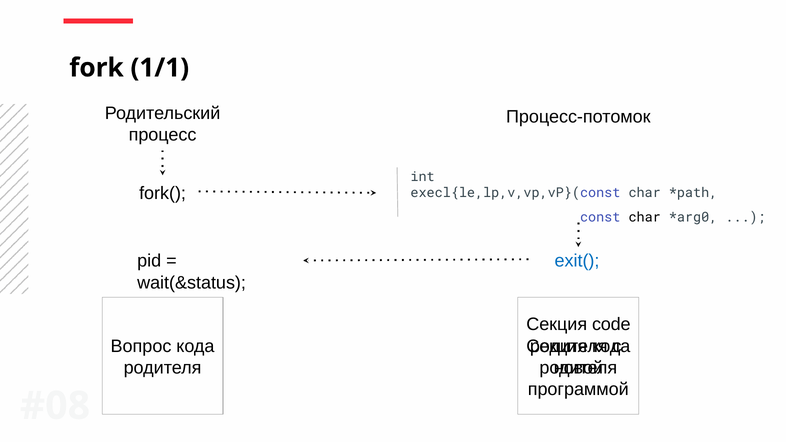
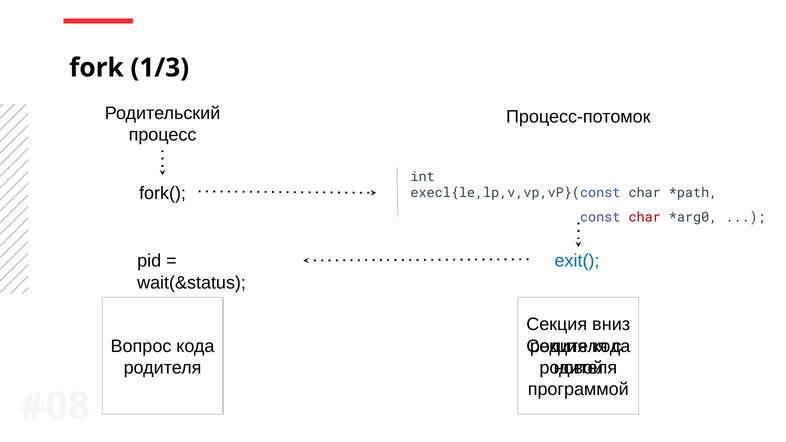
1/1: 1/1 -> 1/3 (160, 68)
char colour: black -> red (645, 217)
code: code -> вниз (611, 325)
